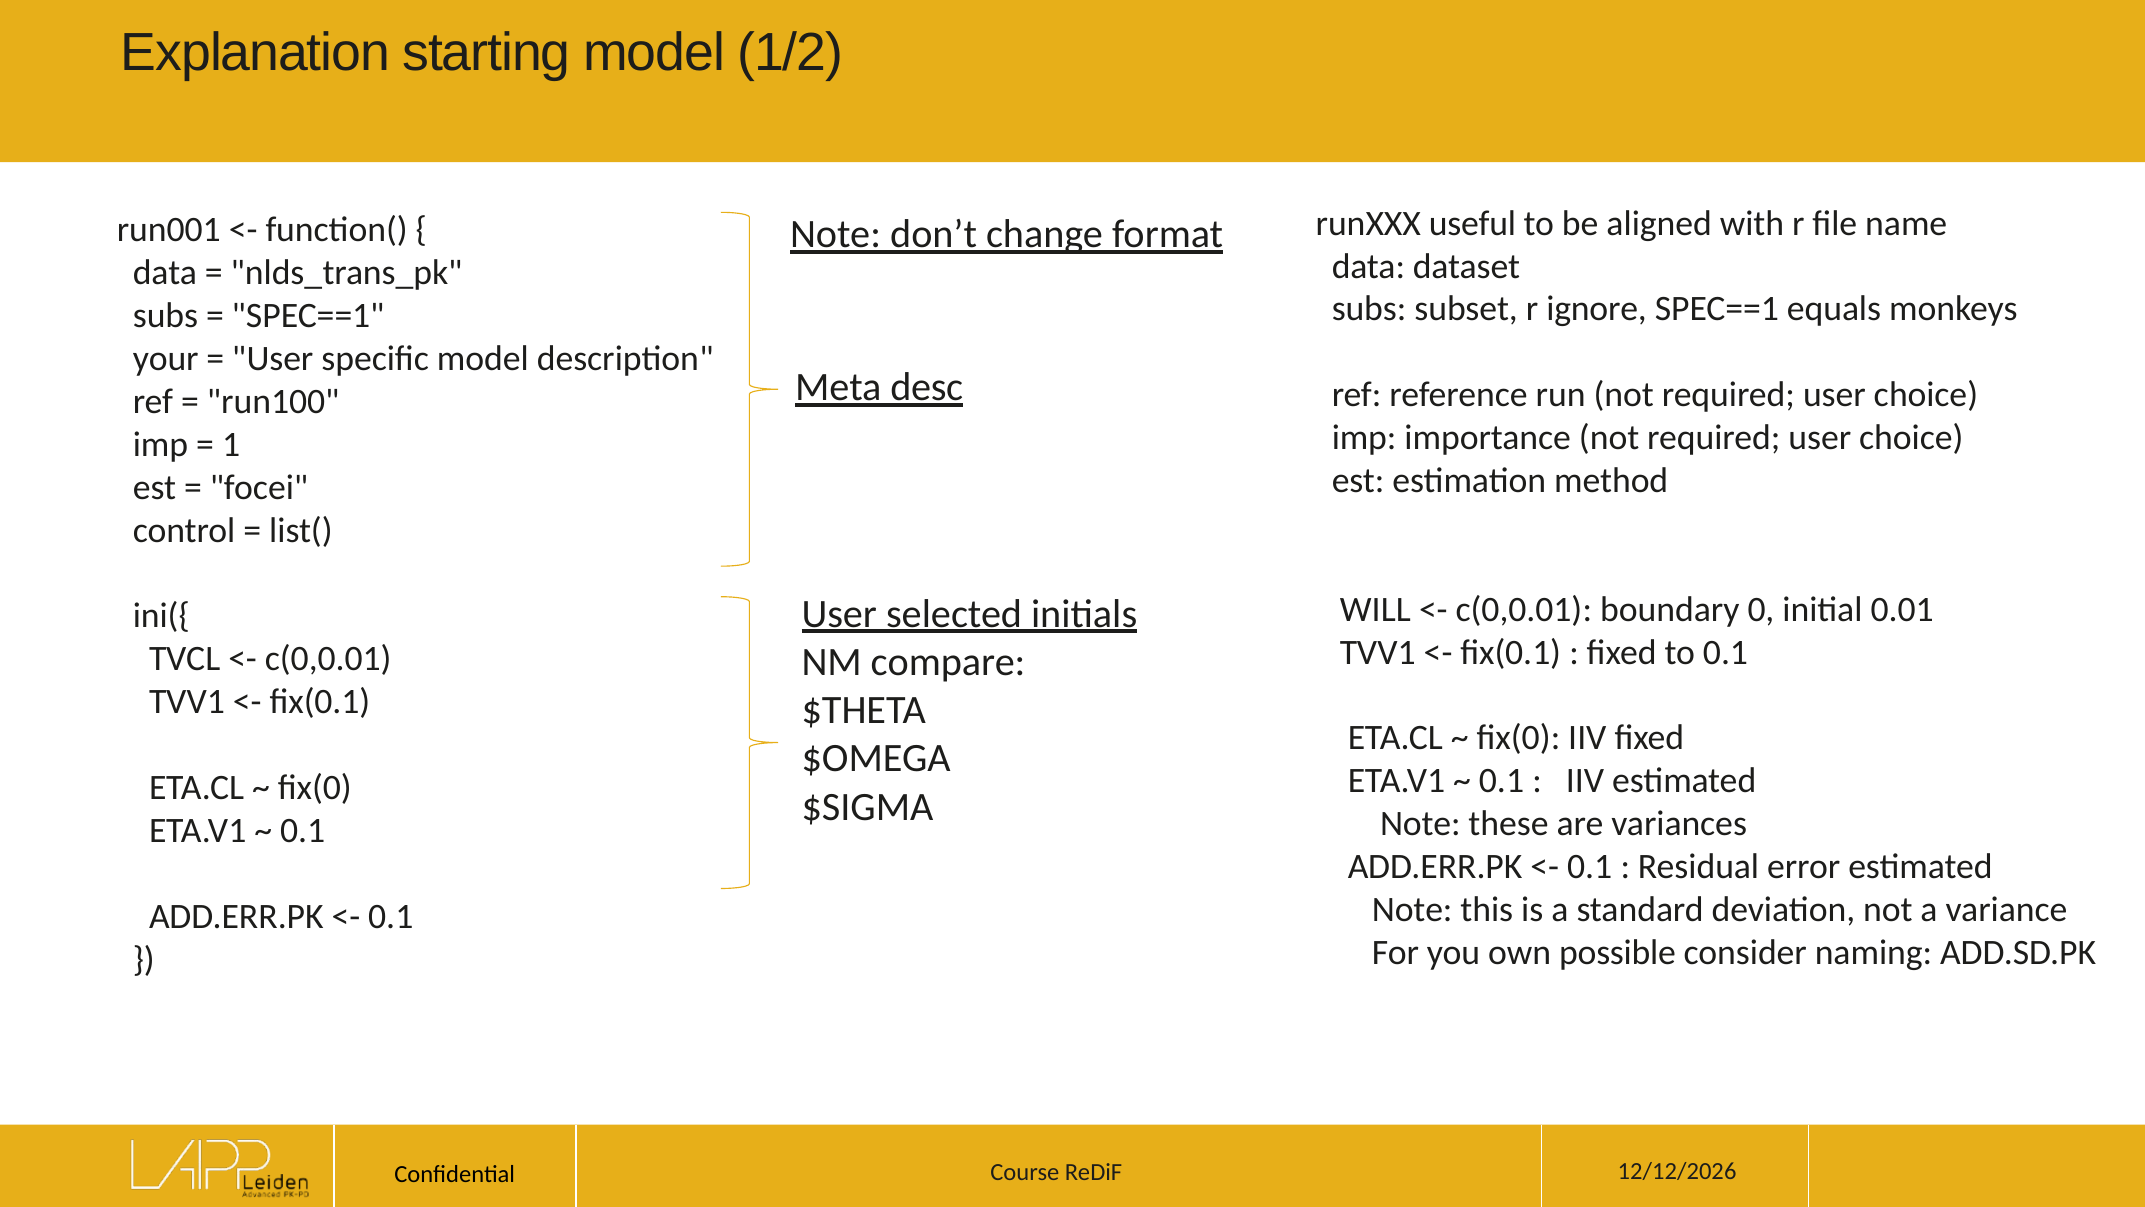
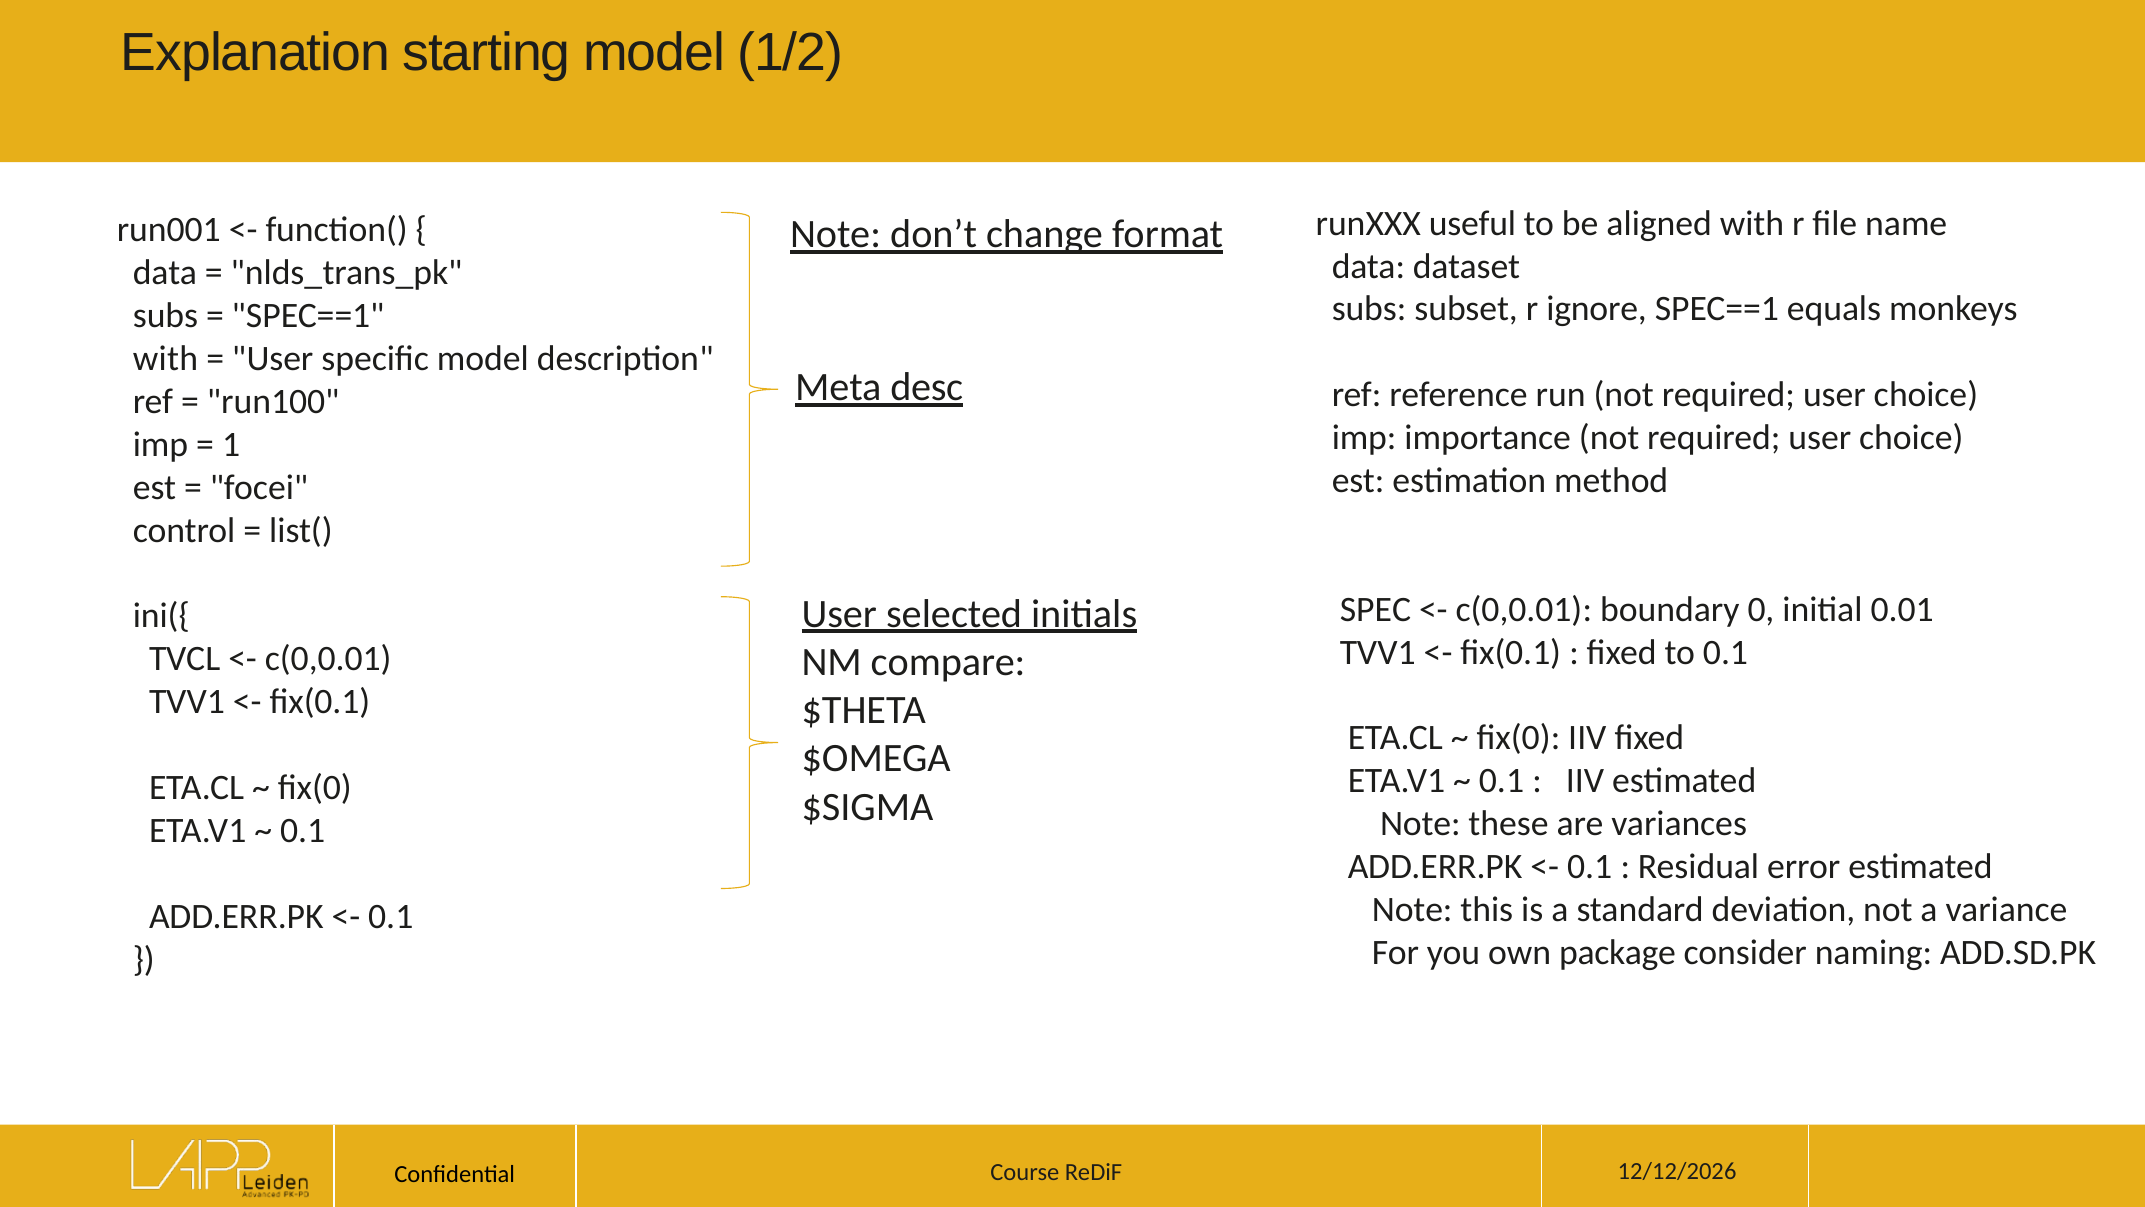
your: your -> with (166, 359)
WILL: WILL -> SPEC (1375, 609)
possible: possible -> package (1618, 952)
